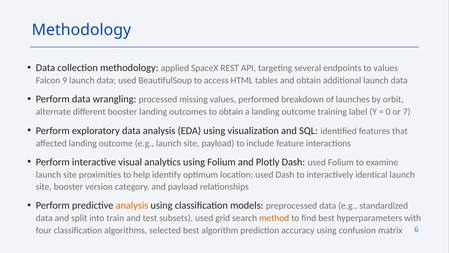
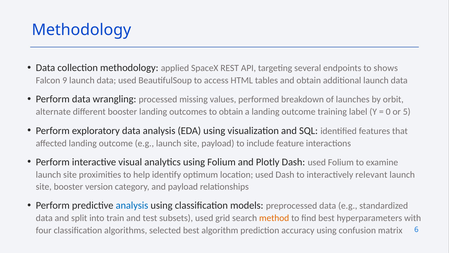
to values: values -> shows (386, 68)
7: 7 -> 5 (407, 112)
identical: identical -> relevant (371, 174)
analysis colour: orange -> blue (132, 205)
